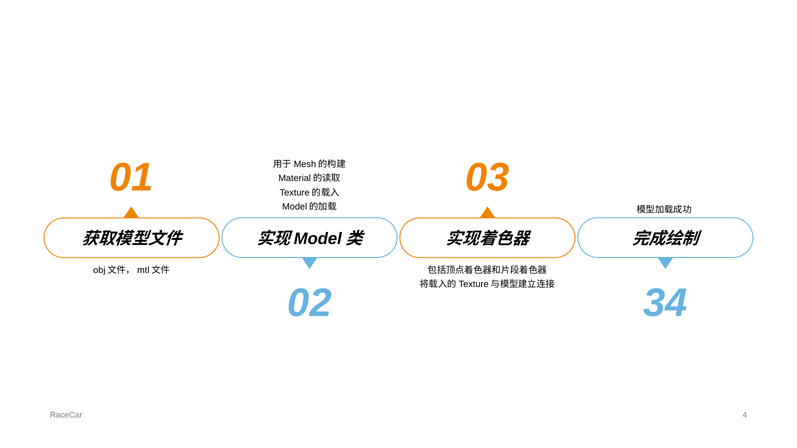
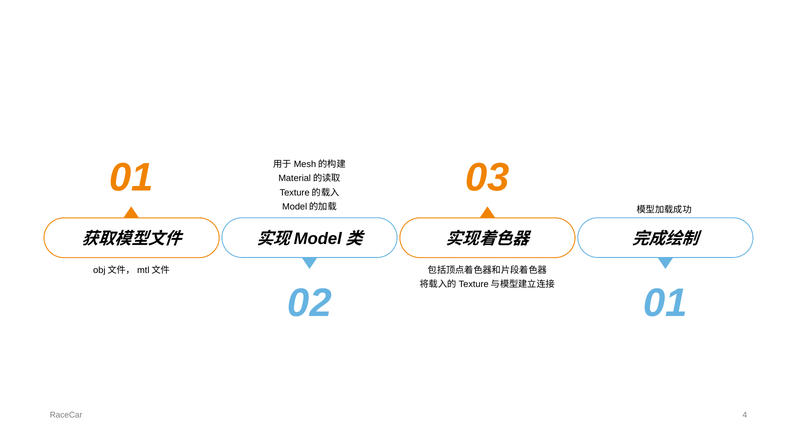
34: 34 -> 01 (665, 303)
